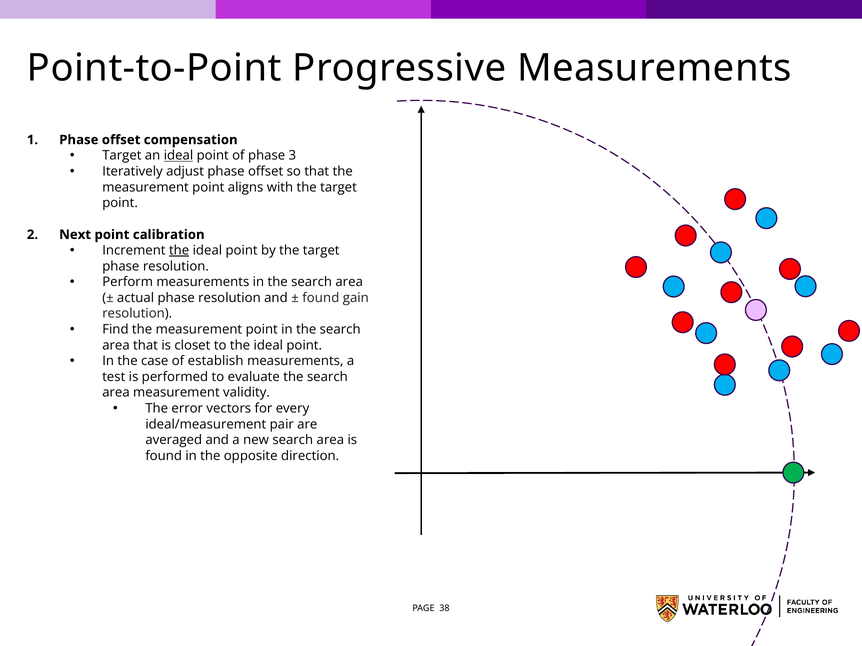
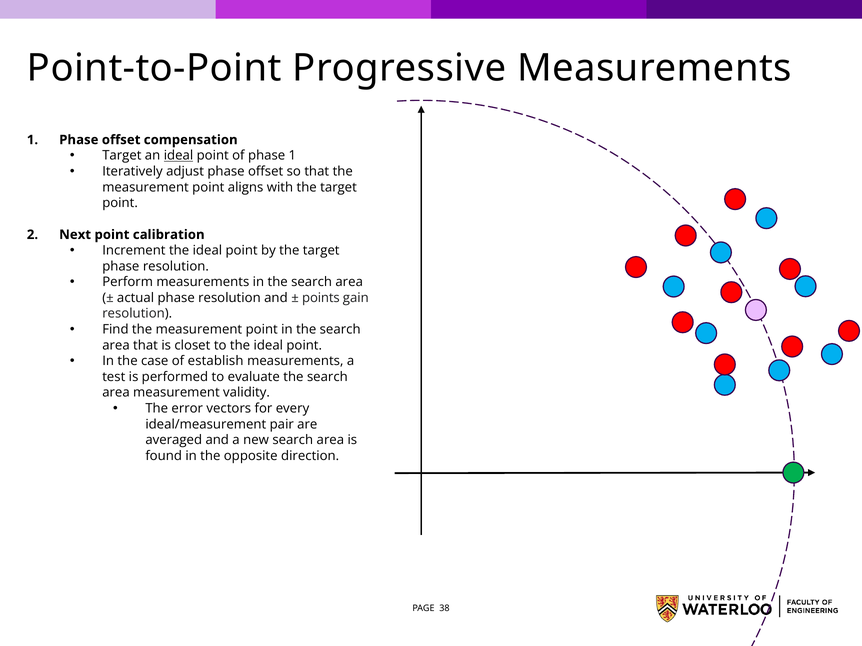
phase 3: 3 -> 1 (292, 156)
the underline: present -> none (179, 251)
found: found -> points (321, 298)
